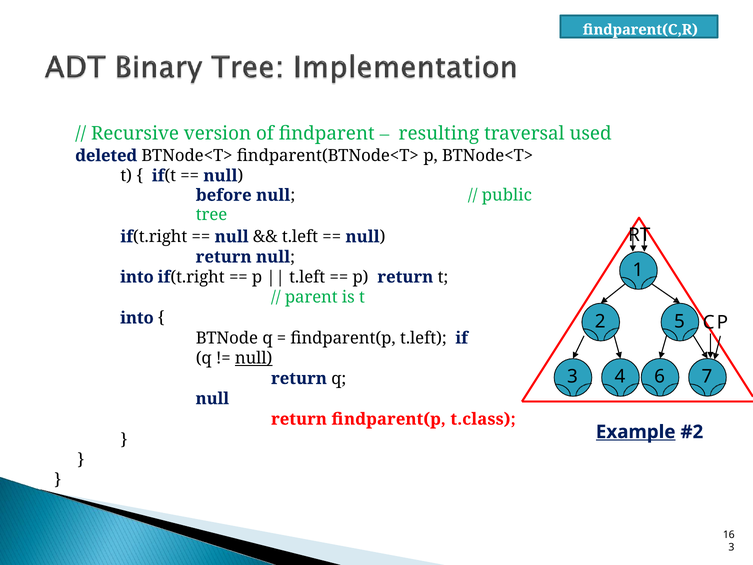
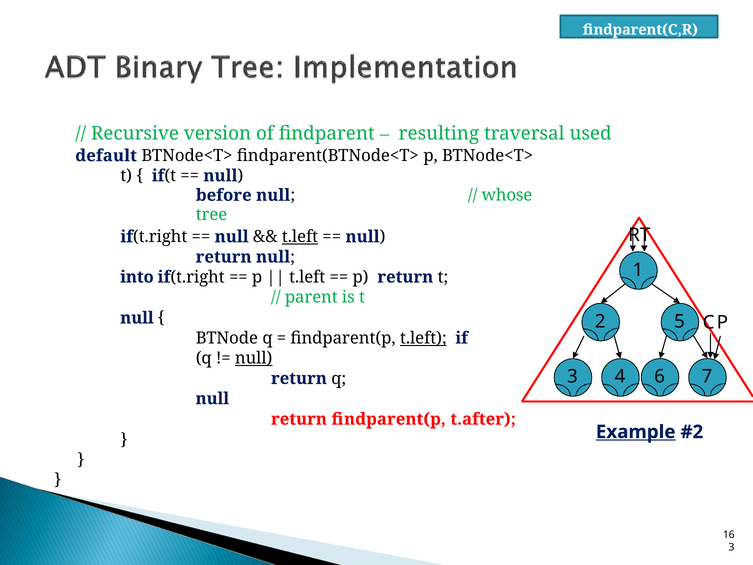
deleted: deleted -> default (106, 156)
public: public -> whose (507, 195)
t.left underline: none -> present (300, 237)
into: into -> null (137, 318)
t.left underline: none -> present (423, 338)
t.class: t.class -> t.after (483, 419)
